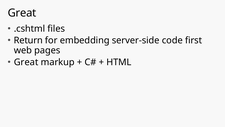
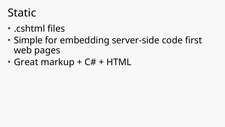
Great: Great -> Static (22, 13)
Return: Return -> Simple (28, 40)
